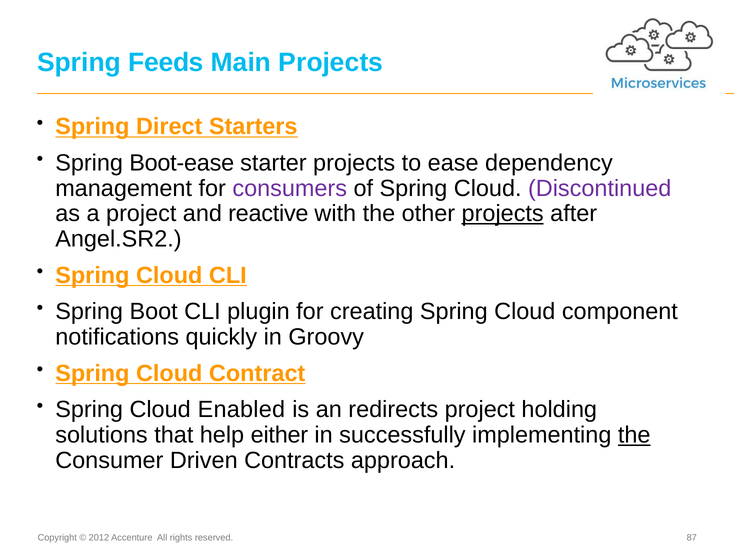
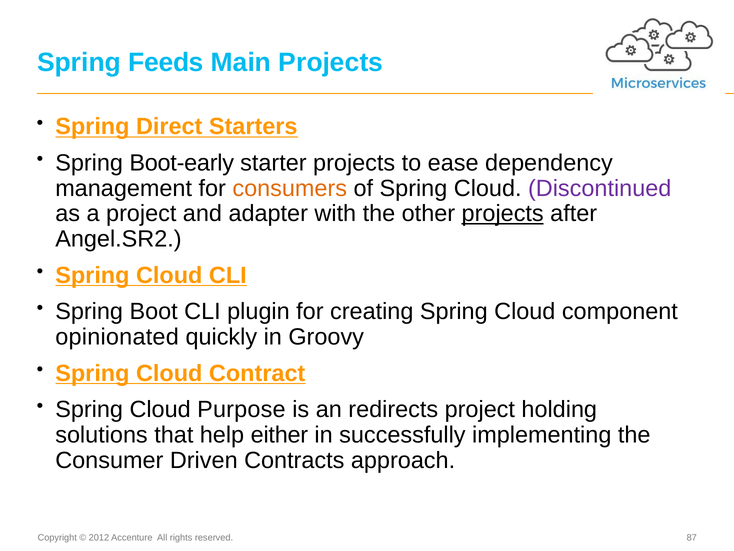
Boot-ease: Boot-ease -> Boot-early (182, 163)
consumers colour: purple -> orange (290, 188)
reactive: reactive -> adapter (268, 213)
notifications: notifications -> opinionated (117, 337)
Enabled: Enabled -> Purpose (241, 409)
the underline: present -> none (634, 435)
